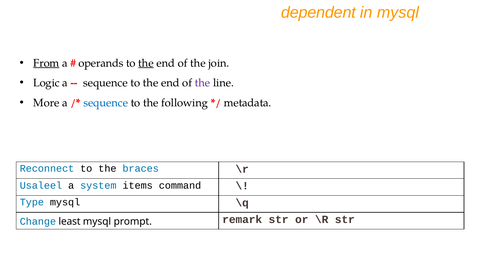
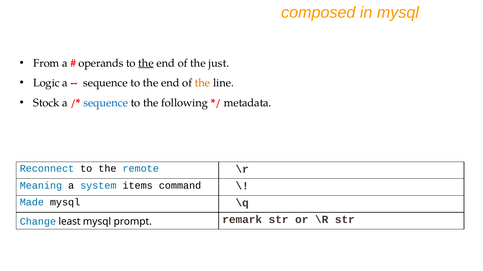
dependent: dependent -> composed (318, 13)
From underline: present -> none (46, 63)
join: join -> just (219, 63)
the colour: purple -> orange (203, 83)
More: More -> Stock (46, 103)
braces: braces -> remote (141, 169)
Usaleel: Usaleel -> Meaning (41, 186)
Type: Type -> Made (32, 203)
